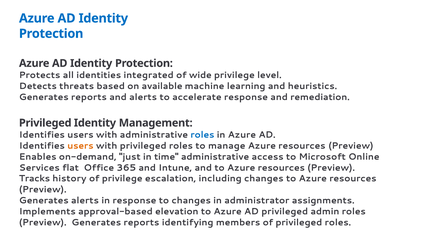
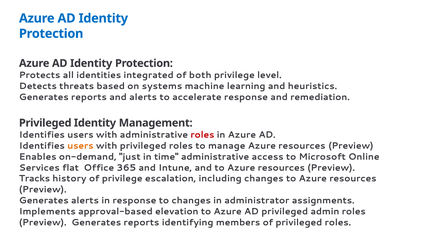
wide: wide -> both (200, 75)
available: available -> systems (162, 86)
roles colour: blue -> red (202, 135)
